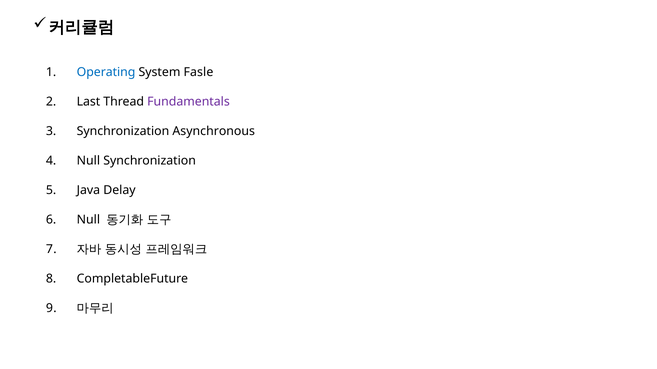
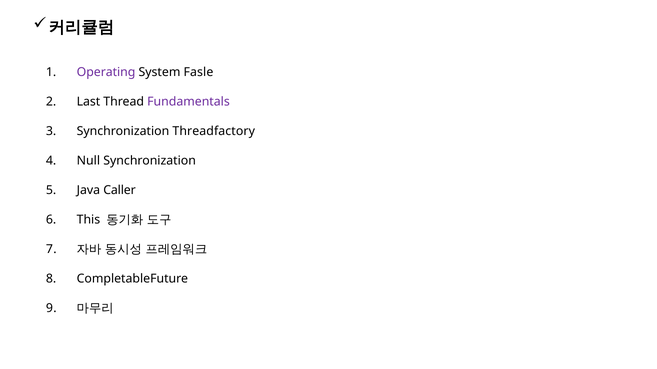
Operating colour: blue -> purple (106, 72)
Asynchronous: Asynchronous -> Threadfactory (214, 131)
Delay: Delay -> Caller (120, 190)
Null: Null -> This (88, 220)
